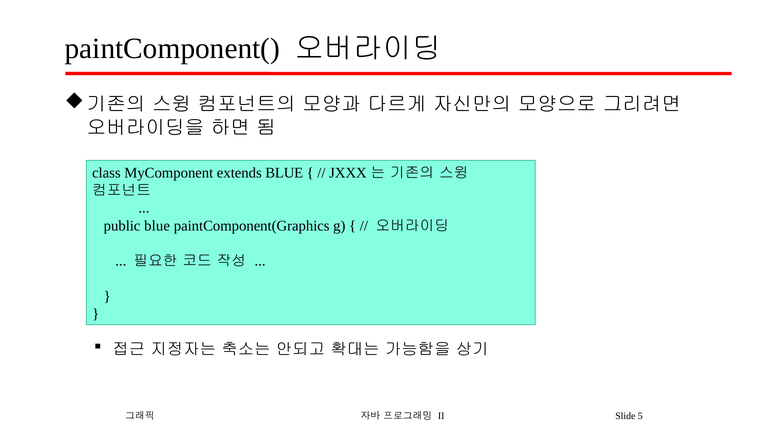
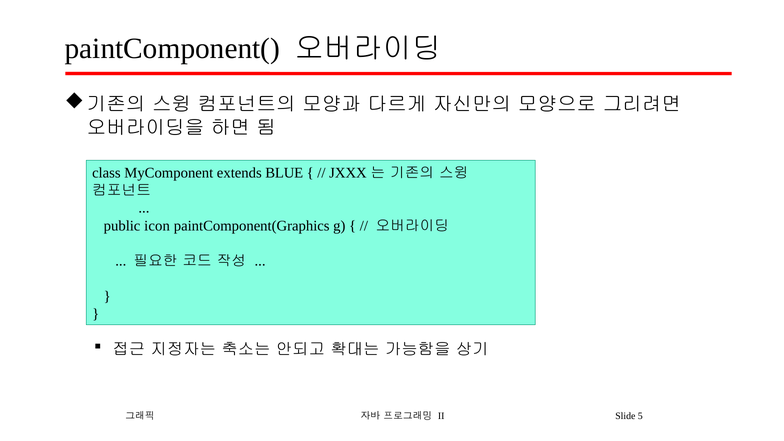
public blue: blue -> icon (157, 226)
